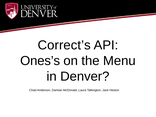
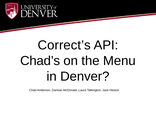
Ones’s: Ones’s -> Chad’s (40, 61)
